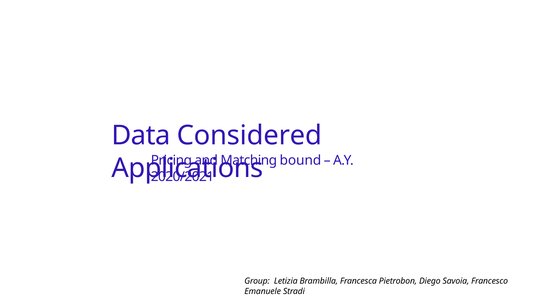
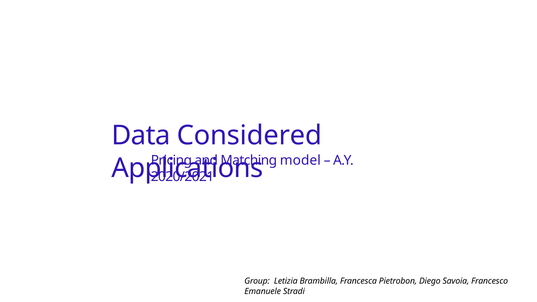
bound: bound -> model (300, 161)
